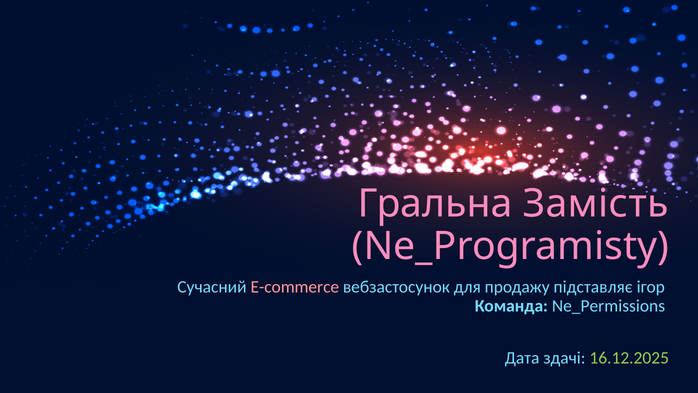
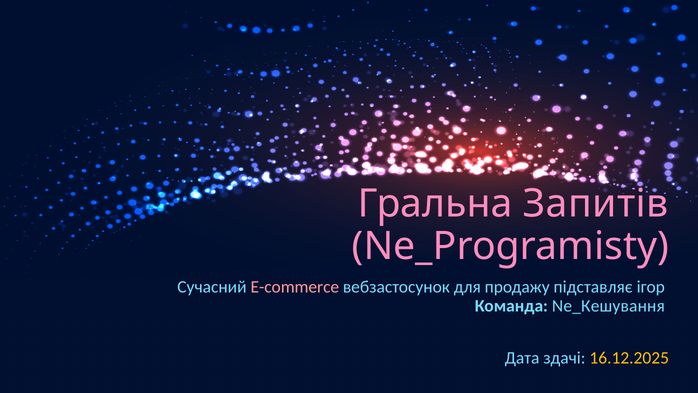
Замість: Замість -> Запитів (596, 203)
Ne_Permissions: Ne_Permissions -> Ne_Кешування (608, 306)
16.12.2025 colour: light green -> yellow (629, 358)
